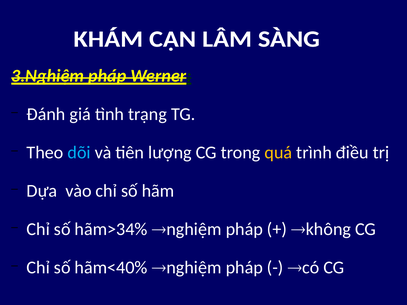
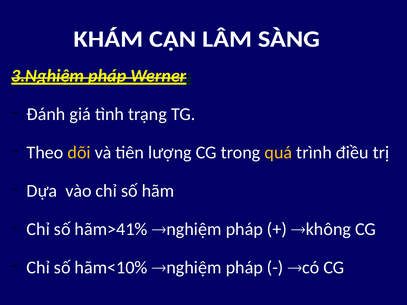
dõi colour: light blue -> yellow (79, 153)
hãm>34%: hãm>34% -> hãm>41% (111, 229)
hãm<40%: hãm<40% -> hãm<10% (111, 268)
